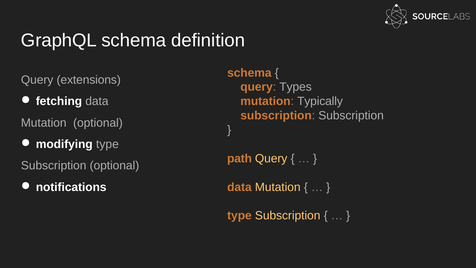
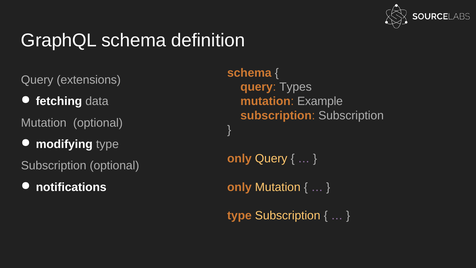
Typically: Typically -> Example (320, 101)
path: path -> only (239, 158)
data: data -> only (239, 187)
